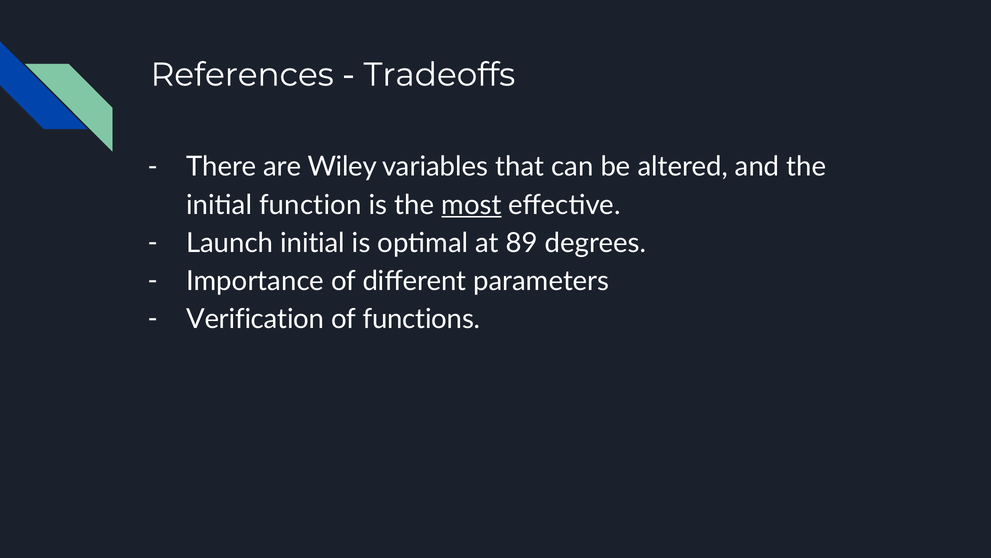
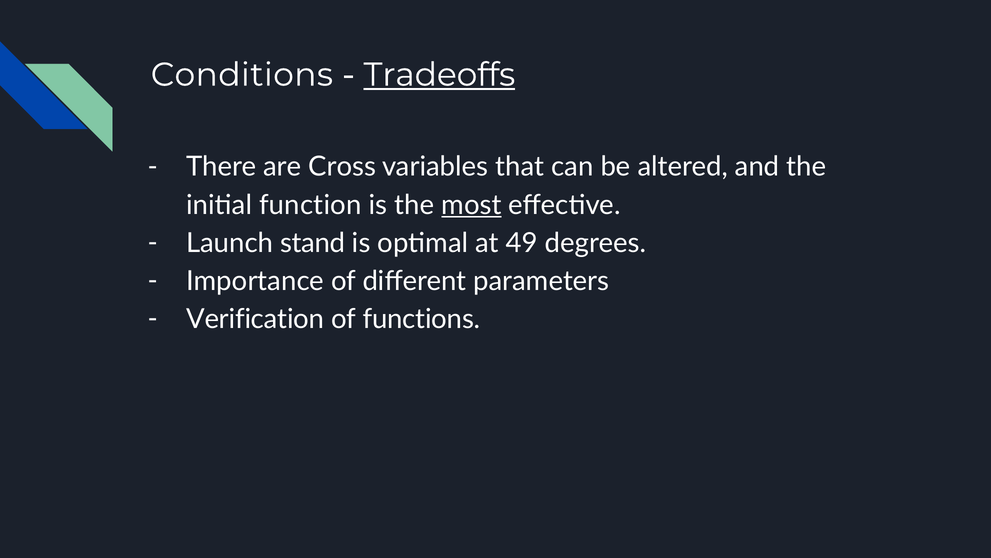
References: References -> Conditions (242, 75)
Tradeoffs underline: none -> present (439, 75)
Wiley: Wiley -> Cross (342, 167)
Launch initial: initial -> stand (313, 243)
89: 89 -> 49 (522, 243)
